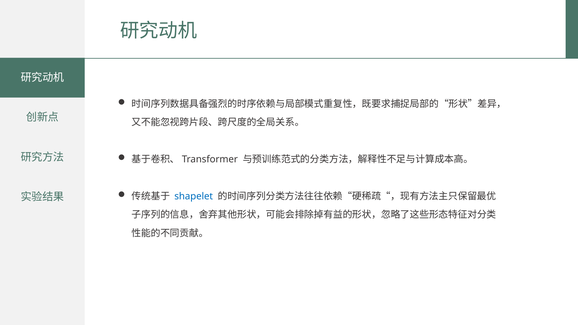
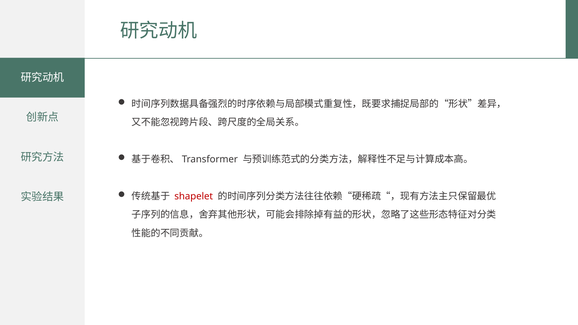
shapelet colour: blue -> red (194, 196)
